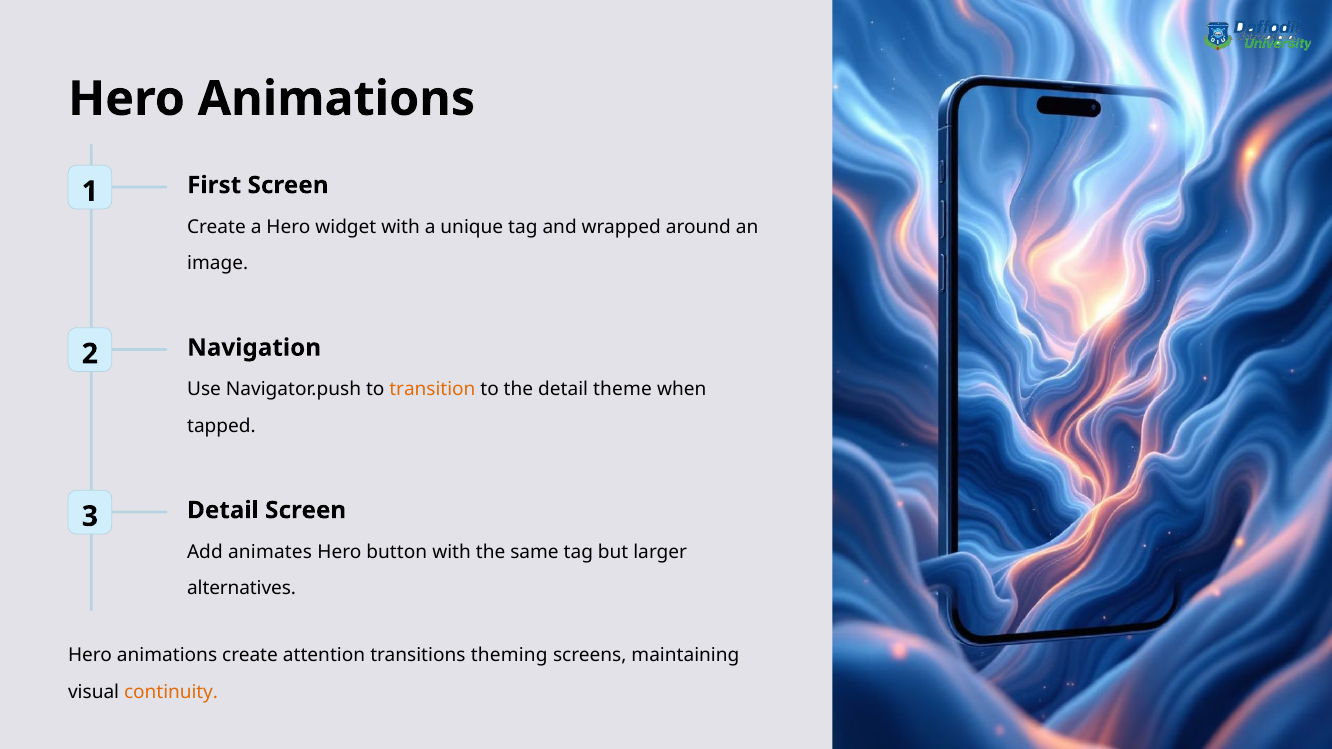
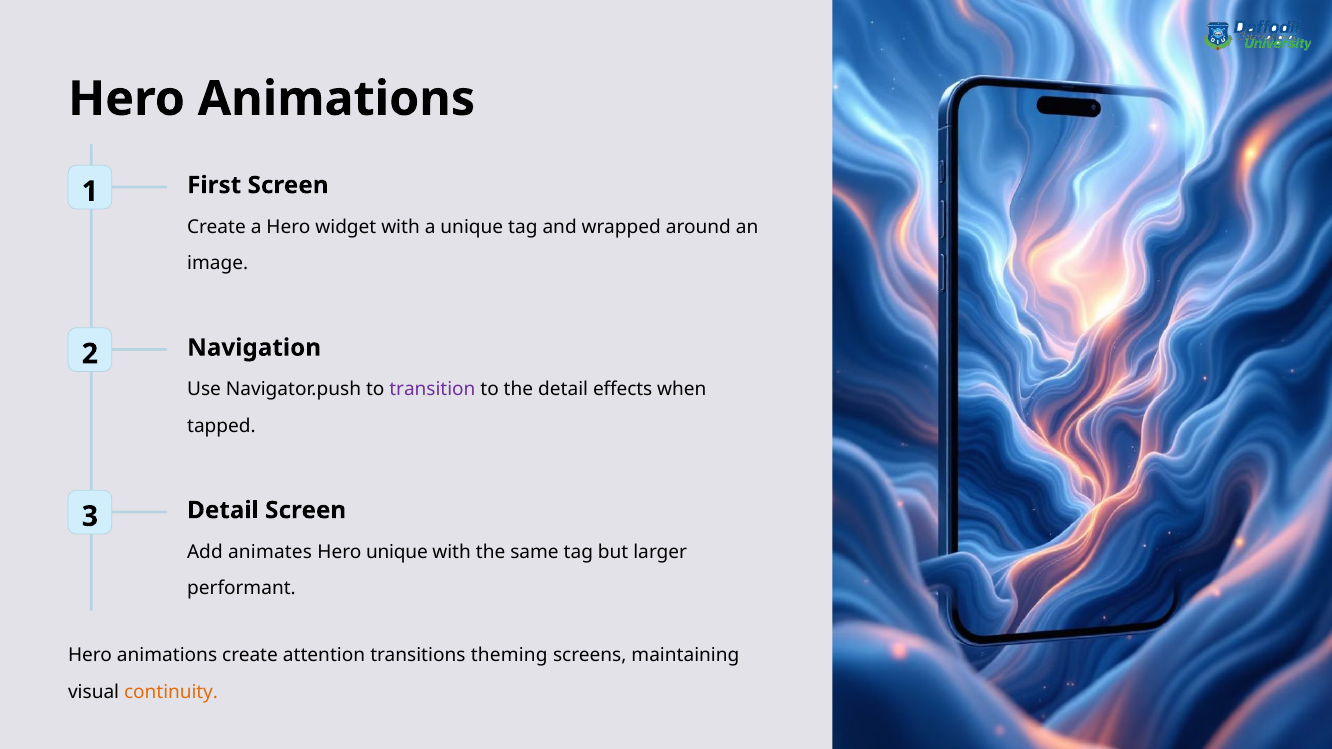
transition colour: orange -> purple (432, 390)
theme: theme -> effects (623, 390)
Hero button: button -> unique (397, 552)
alternatives: alternatives -> performant (241, 589)
